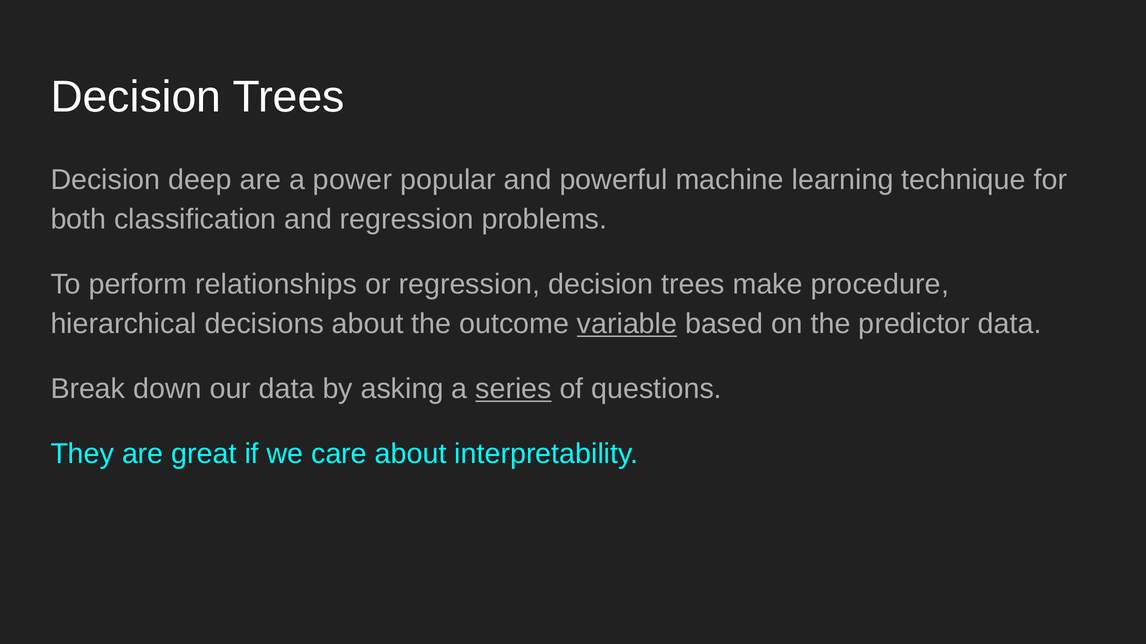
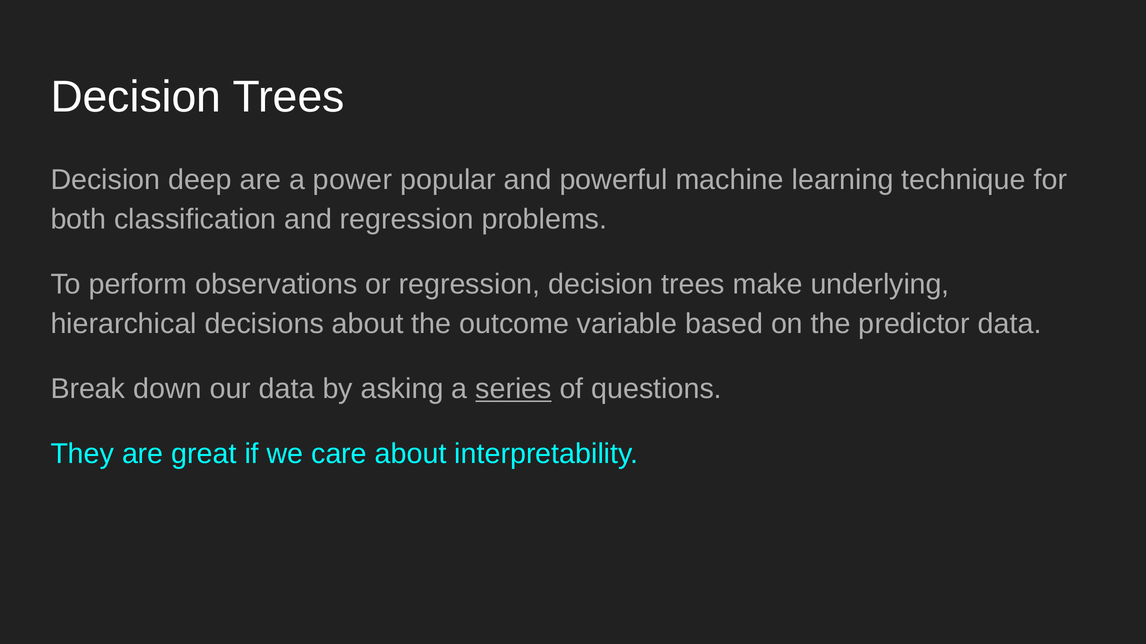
relationships: relationships -> observations (276, 285)
procedure: procedure -> underlying (880, 285)
variable underline: present -> none (627, 324)
